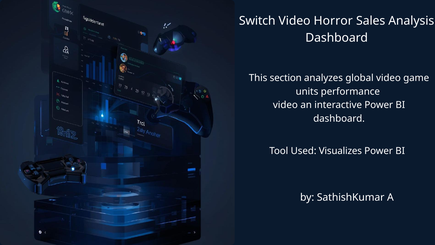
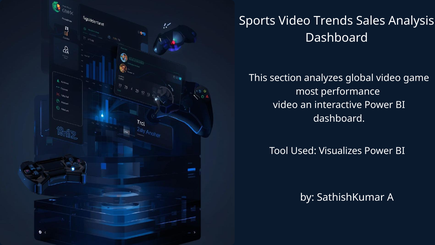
Switch: Switch -> Sports (257, 21)
Horror: Horror -> Trends (333, 21)
units: units -> most (307, 91)
